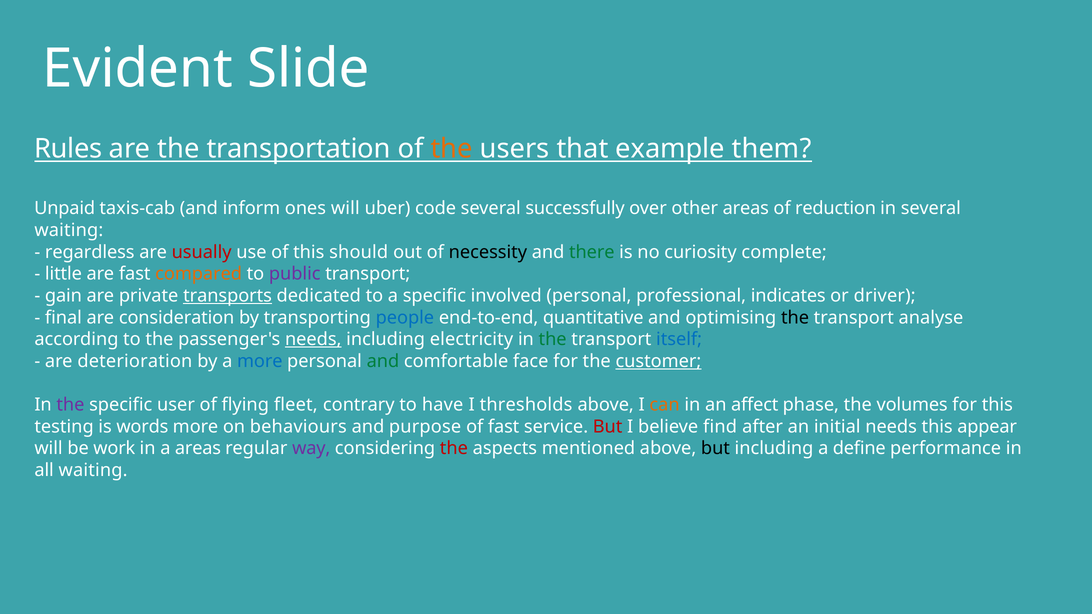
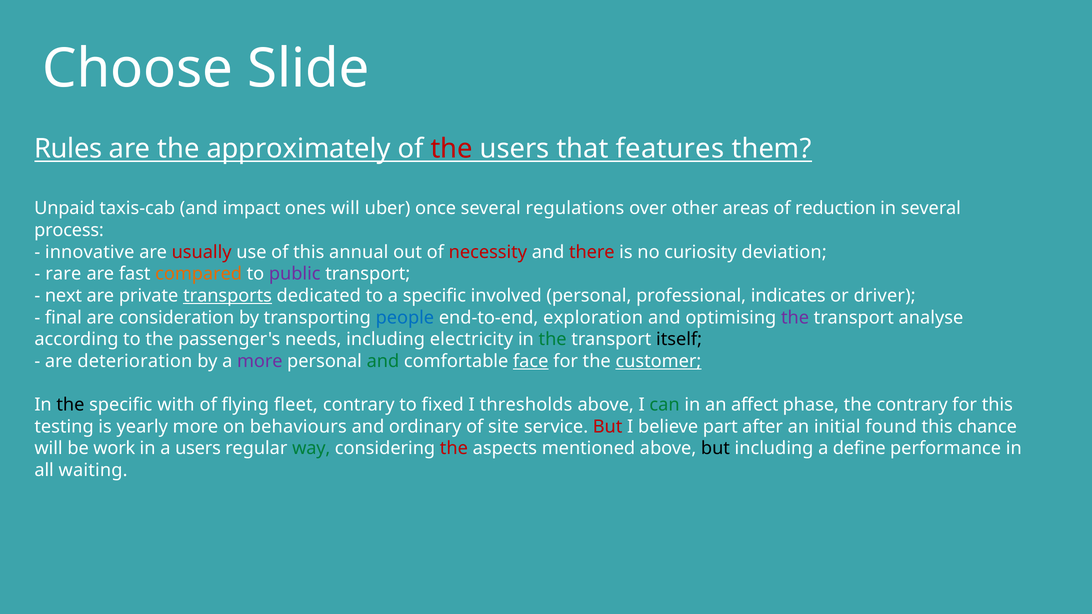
Evident: Evident -> Choose (138, 69)
transportation: transportation -> approximately (299, 149)
the colour: orange -> red (452, 149)
example: example -> features (670, 149)
inform: inform -> impact (252, 208)
code: code -> once (436, 208)
successfully: successfully -> regulations (575, 208)
waiting: waiting -> process (69, 230)
regardless: regardless -> innovative (90, 252)
should: should -> annual (359, 252)
necessity colour: black -> red (488, 252)
there colour: green -> red (592, 252)
complete: complete -> deviation (784, 252)
little: little -> rare (63, 274)
gain: gain -> next (63, 296)
quantitative: quantitative -> exploration (593, 318)
the colour: black -> purple (795, 318)
needs underline: present -> none (313, 339)
itself colour: blue -> black (679, 339)
more colour: blue -> purple (260, 361)
face underline: none -> present (531, 361)
the colour: purple -> black (70, 405)
user: user -> with (176, 405)
have: have -> fixed (443, 405)
can colour: orange -> green (665, 405)
the volumes: volumes -> contrary (912, 405)
words: words -> yearly (142, 427)
purpose: purpose -> ordinary (425, 427)
of fast: fast -> site (503, 427)
find: find -> part (720, 427)
initial needs: needs -> found (891, 427)
appear: appear -> chance (987, 427)
a areas: areas -> users (198, 449)
way colour: purple -> green (311, 449)
